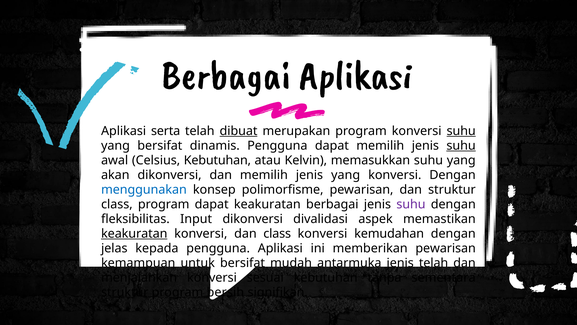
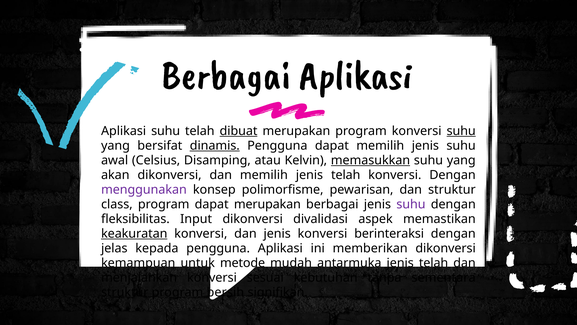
serta: serta -> suhu (166, 131)
dinamis underline: none -> present (215, 145)
suhu underline: present -> none (461, 145)
Kebutuhan: Kebutuhan -> Disamping (217, 160)
memasukkan underline: none -> present (370, 160)
memilih jenis yang: yang -> telah (346, 175)
menggunakan colour: blue -> purple (144, 189)
dapat keakuratan: keakuratan -> merupakan (267, 204)
dan class: class -> jenis (277, 233)
kemudahan: kemudahan -> berinteraksi (389, 233)
memberikan pewarisan: pewarisan -> dikonversi (446, 248)
untuk bersifat: bersifat -> metode (243, 263)
